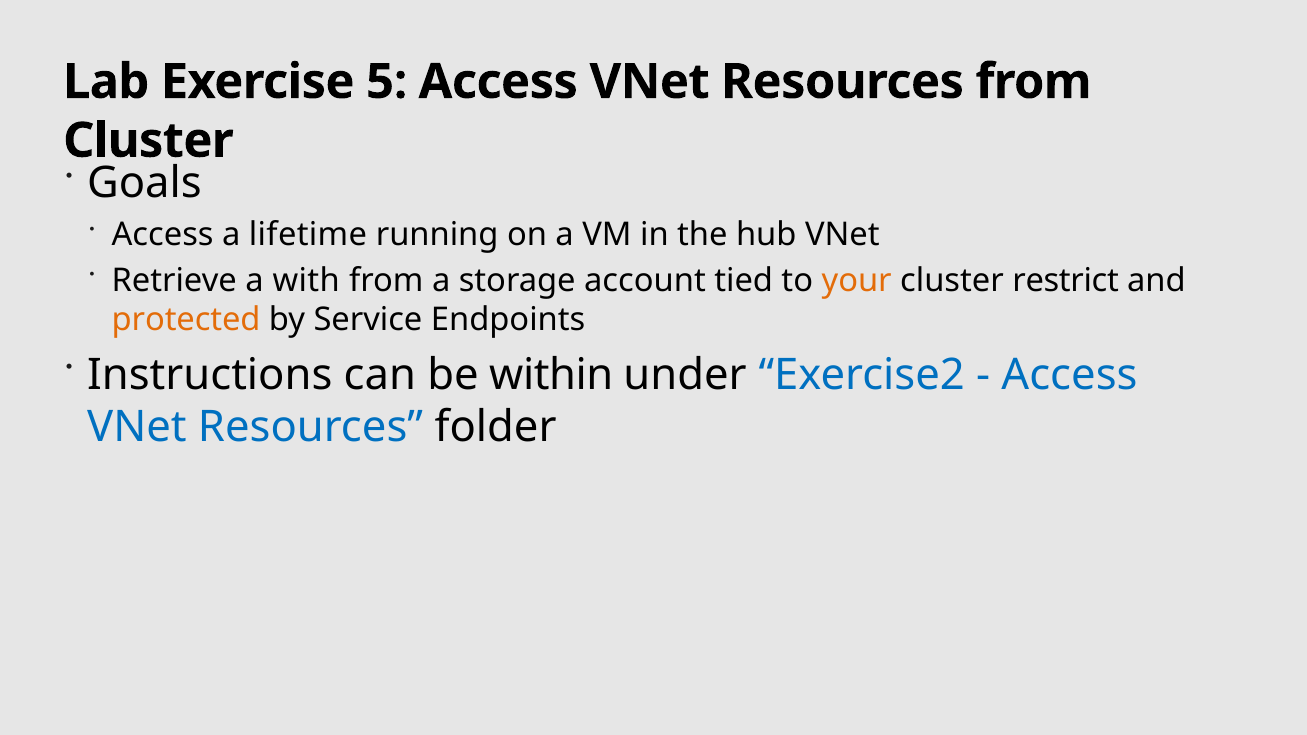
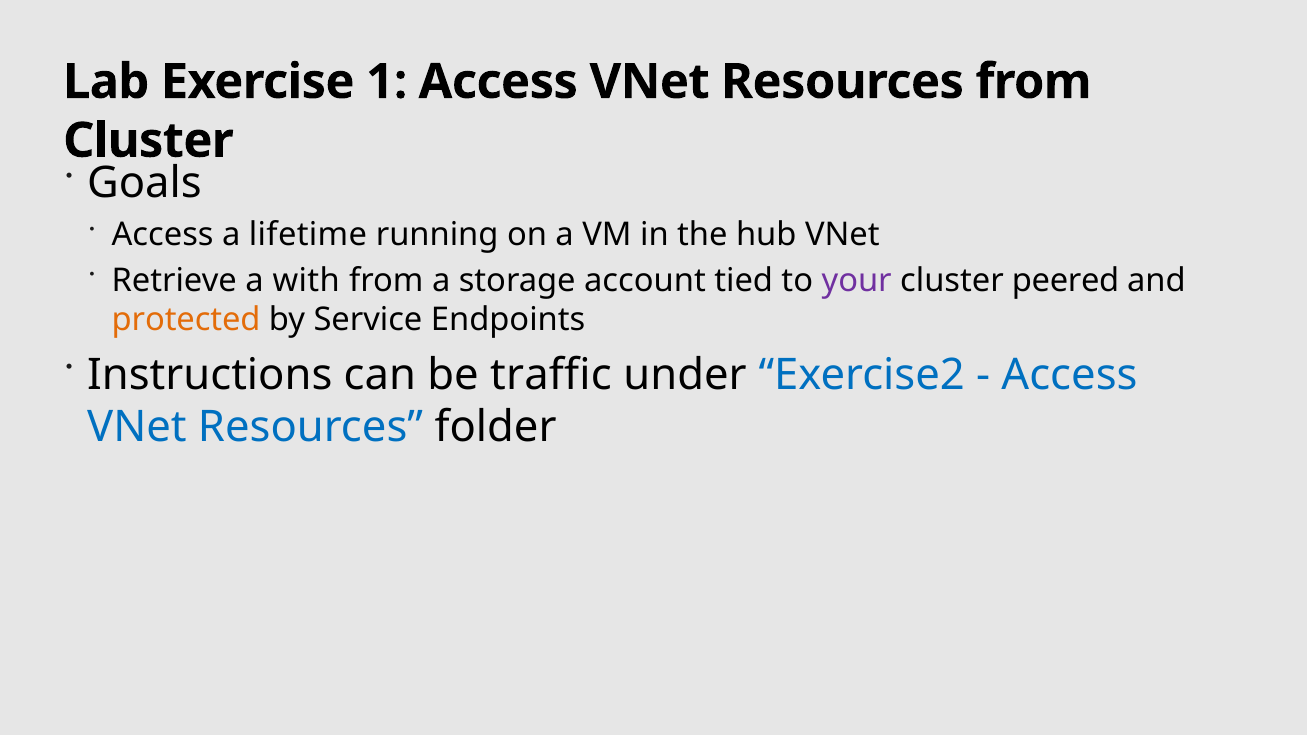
5: 5 -> 1 (387, 82)
your colour: orange -> purple (857, 280)
restrict: restrict -> peered (1066, 280)
within: within -> traffic (551, 375)
